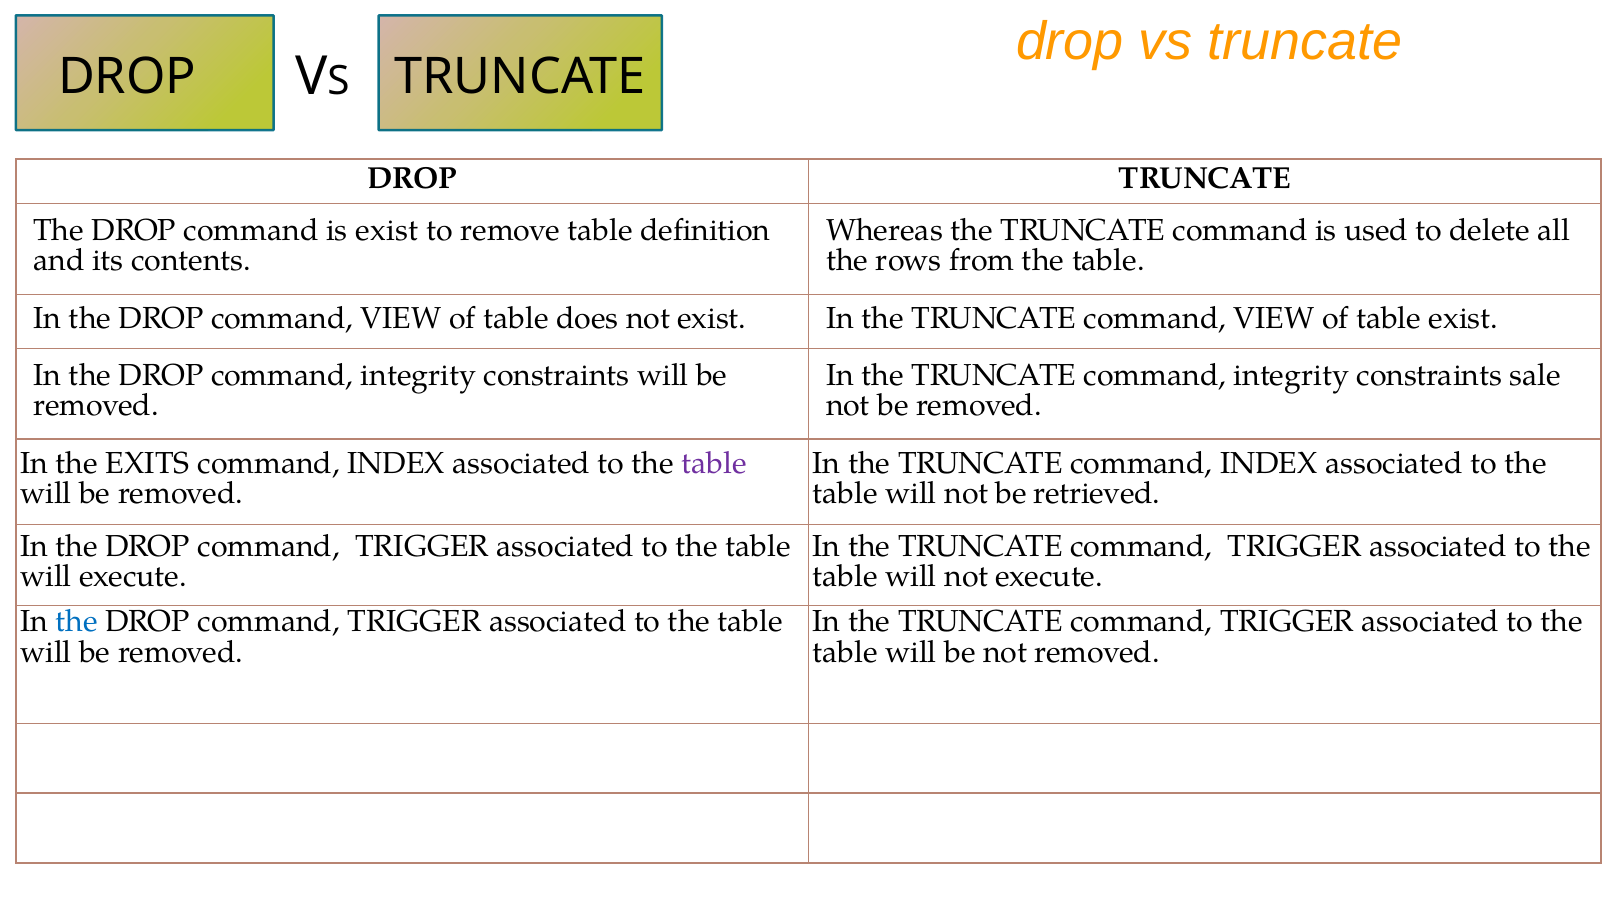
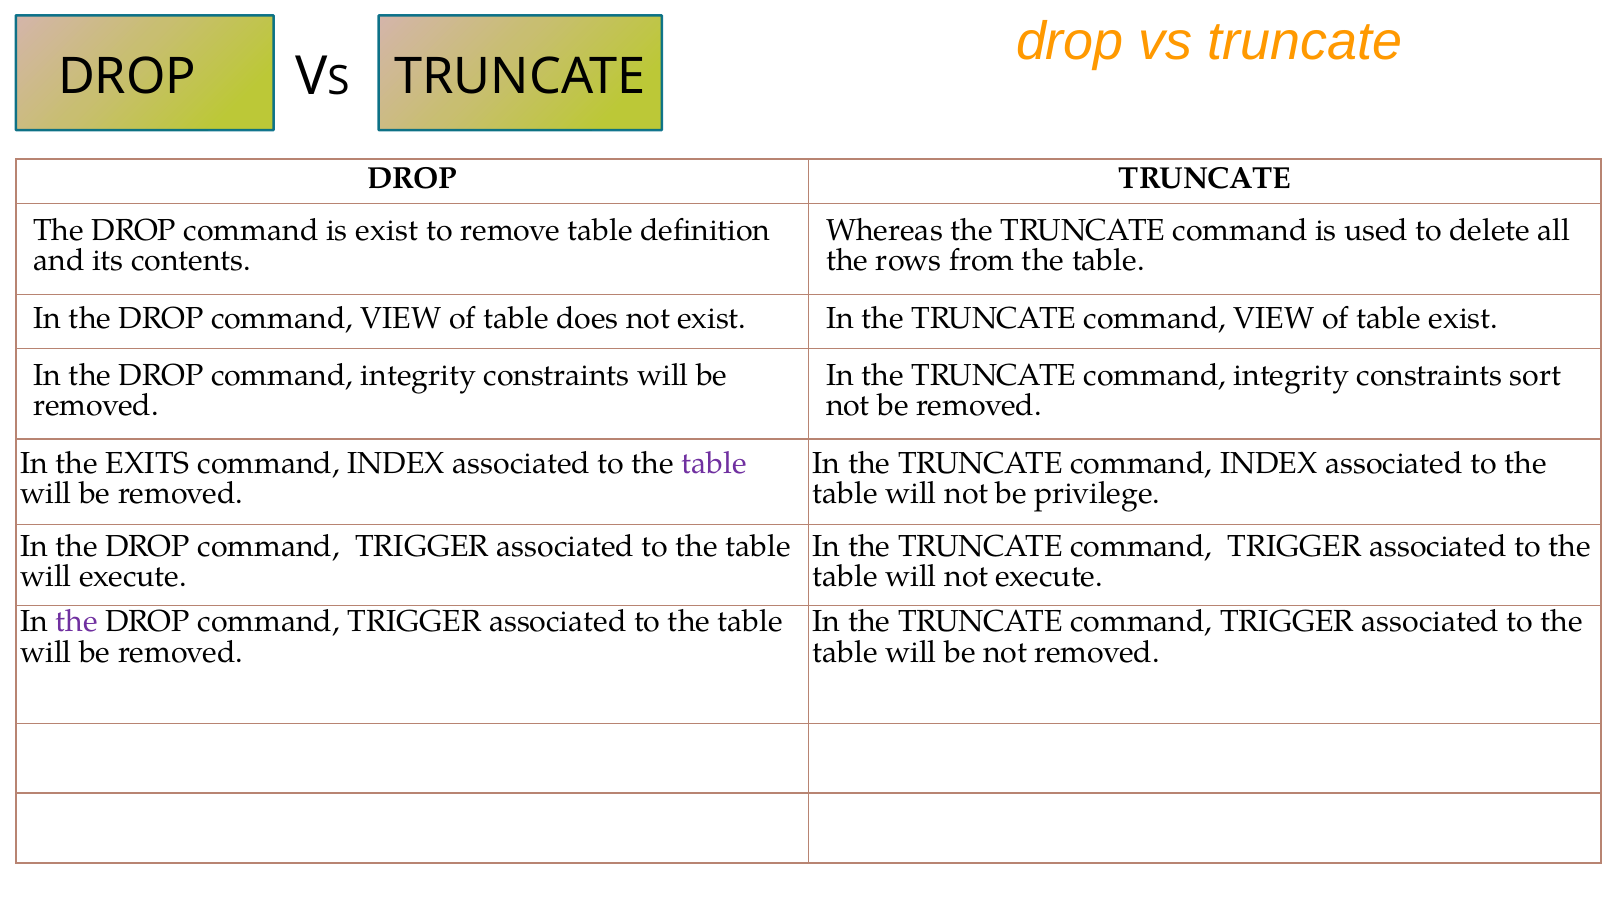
sale: sale -> sort (1535, 375)
retrieved: retrieved -> privilege (1097, 493)
the colour: blue -> purple (77, 622)
